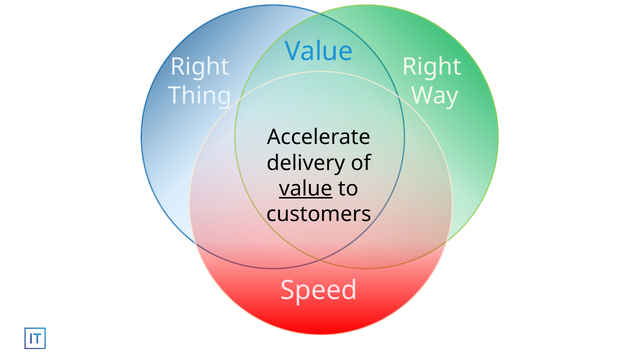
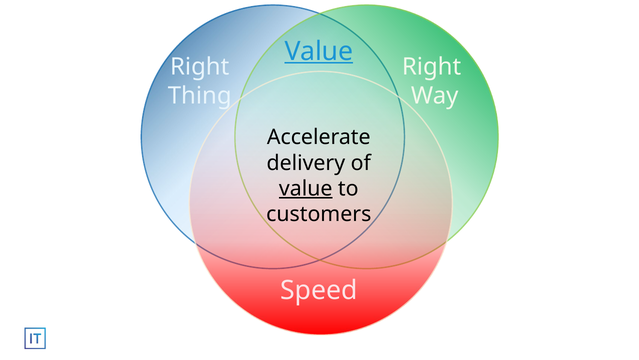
Value underline: none -> present (319, 51)
